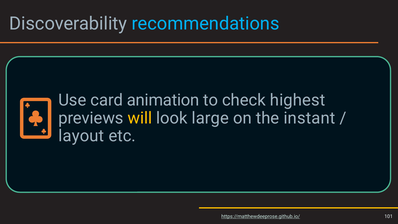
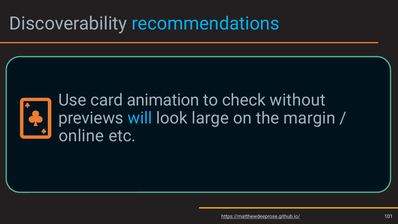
highest: highest -> without (298, 100)
will colour: yellow -> light blue (140, 118)
instant: instant -> margin (309, 118)
layout: layout -> online (81, 136)
